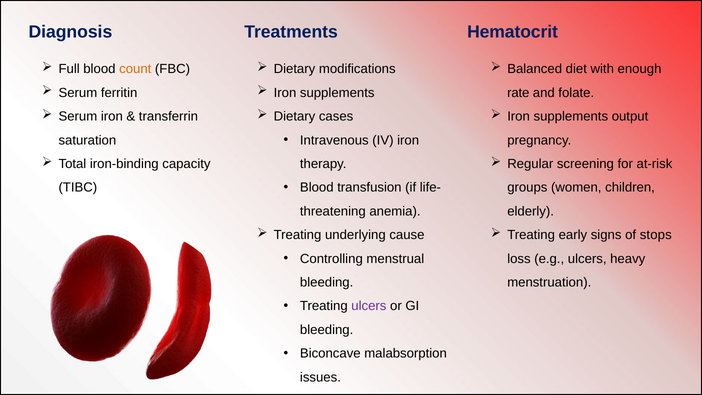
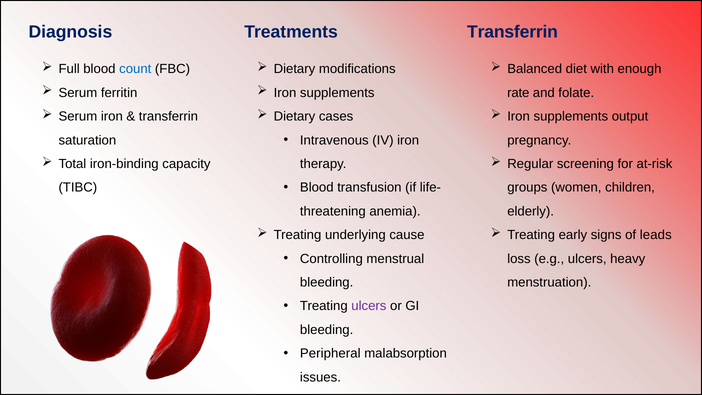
Treatments Hematocrit: Hematocrit -> Transferrin (513, 32)
count colour: orange -> blue (135, 69)
stops: stops -> leads (656, 235)
Biconcave: Biconcave -> Peripheral (330, 353)
